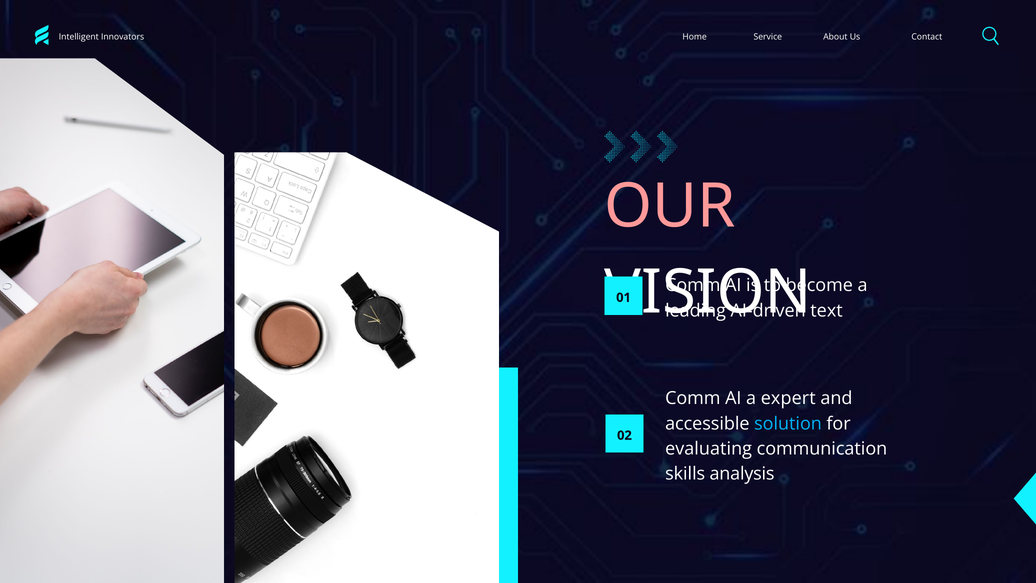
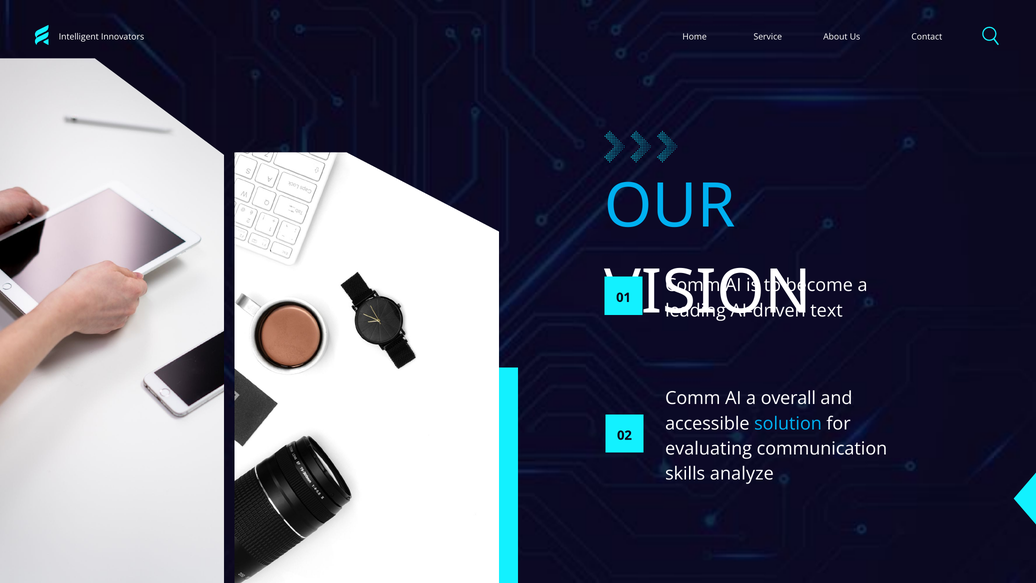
OUR colour: pink -> light blue (670, 206)
expert: expert -> overall (788, 398)
analysis: analysis -> analyze (742, 474)
